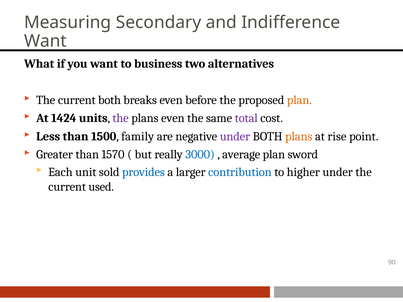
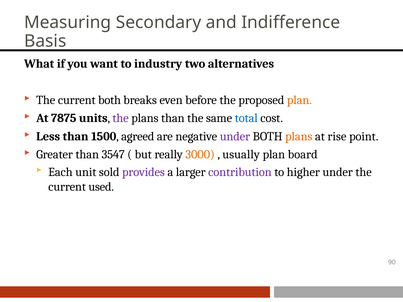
Want: Want -> Basis (45, 41)
business: business -> industry (158, 64)
1424: 1424 -> 7875 (64, 118)
plans even: even -> than (173, 118)
total colour: purple -> blue (246, 118)
family: family -> agreed (138, 136)
1570: 1570 -> 3547 (113, 155)
3000 colour: blue -> orange (200, 155)
average: average -> usually (241, 155)
sword: sword -> board (303, 155)
provides colour: blue -> purple (143, 172)
contribution colour: blue -> purple (240, 172)
